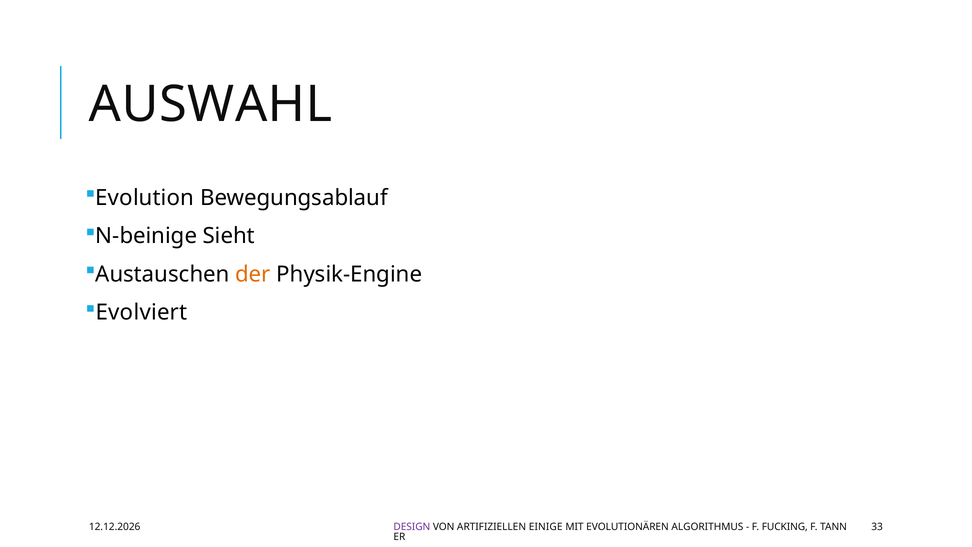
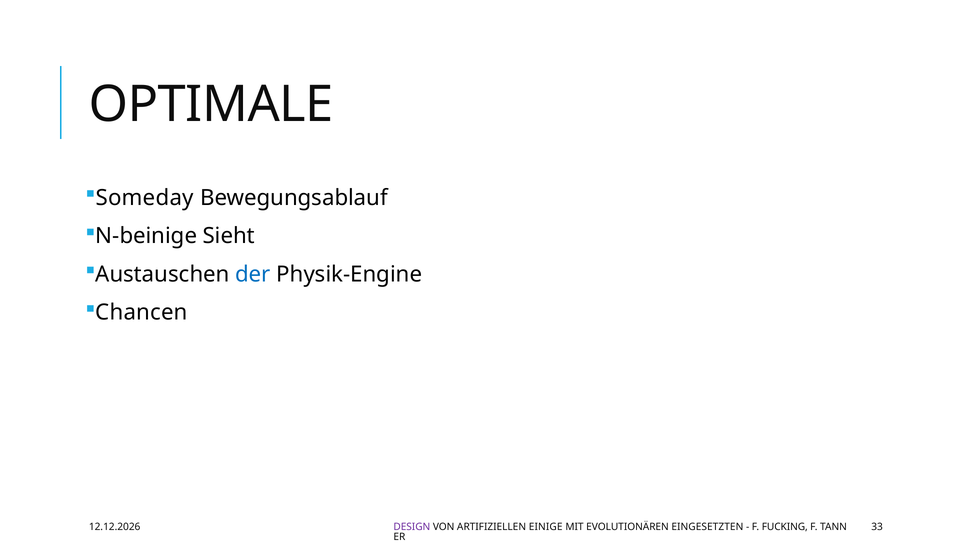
AUSWAHL: AUSWAHL -> OPTIMALE (211, 104)
Evolution: Evolution -> Someday (145, 198)
der colour: orange -> blue (253, 274)
Evolviert: Evolviert -> Chancen (142, 312)
ALGORITHMUS: ALGORITHMUS -> EINGESETZTEN (707, 527)
